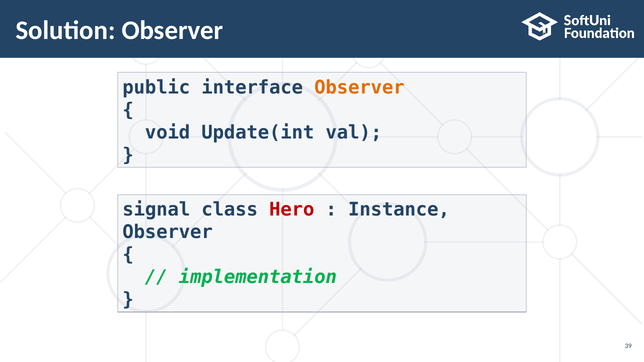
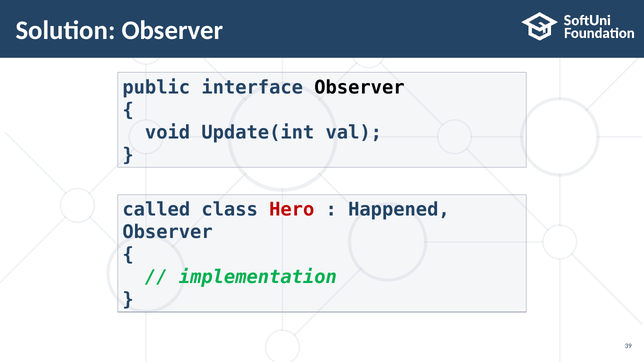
Observer colour: orange -> black (359, 87)
signal: signal -> called (156, 210)
Instance: Instance -> Happened (399, 210)
